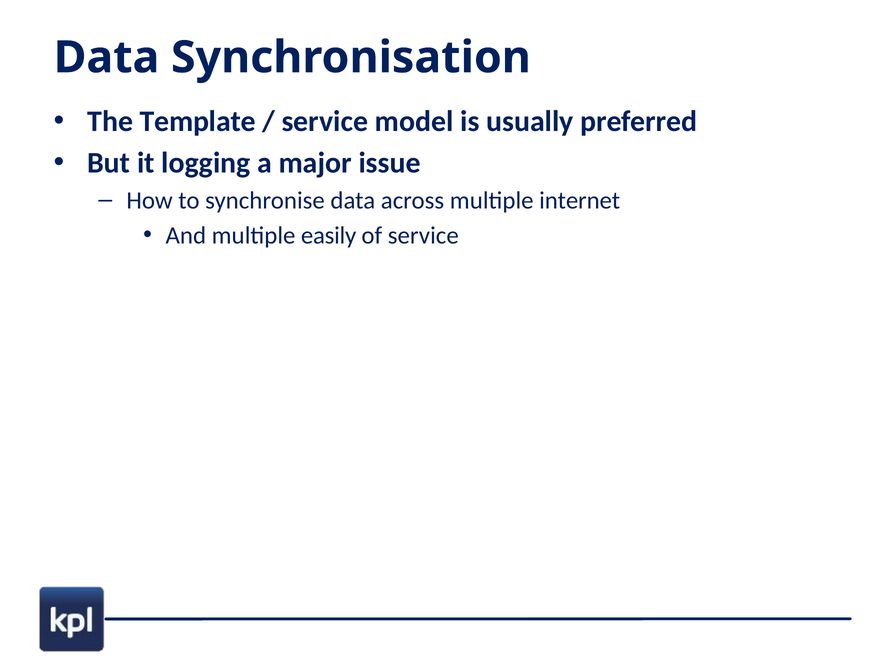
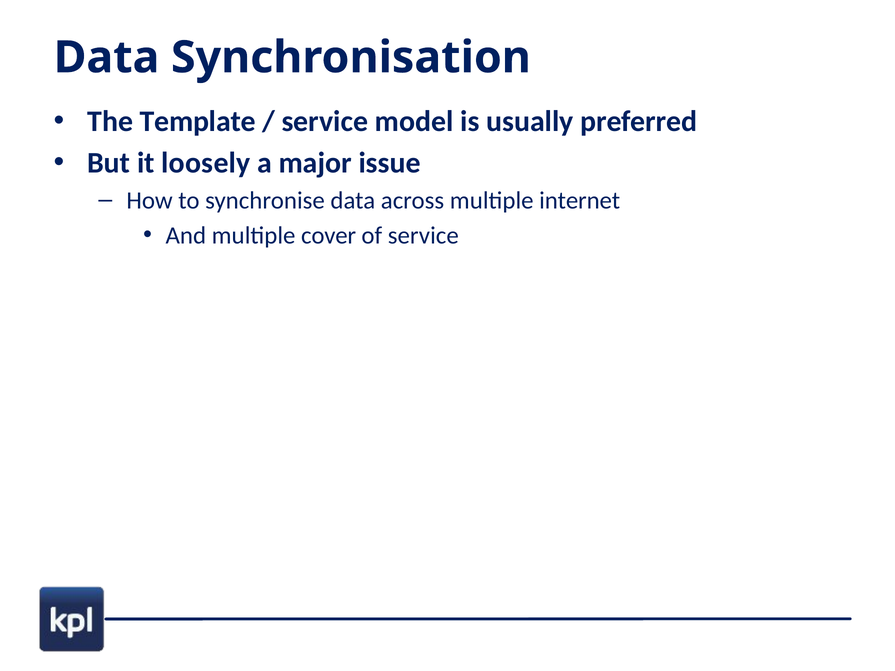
logging: logging -> loosely (206, 163)
easily: easily -> cover (329, 235)
